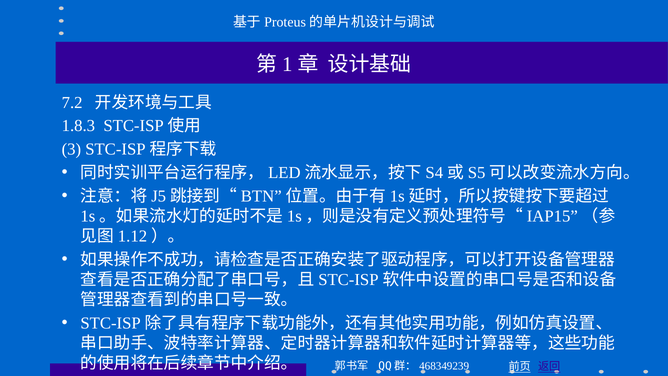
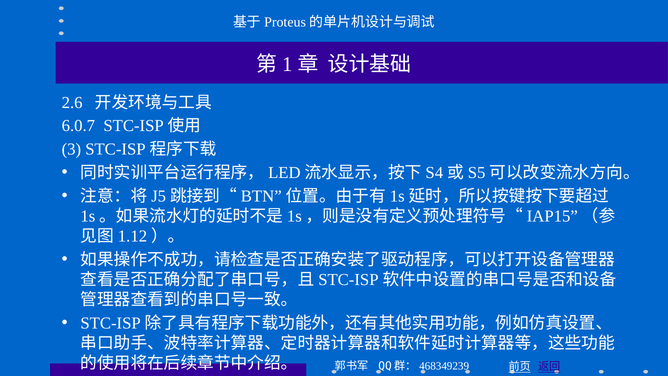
7.2: 7.2 -> 2.6 (72, 102)
1.8.3: 1.8.3 -> 6.0.7 (78, 126)
